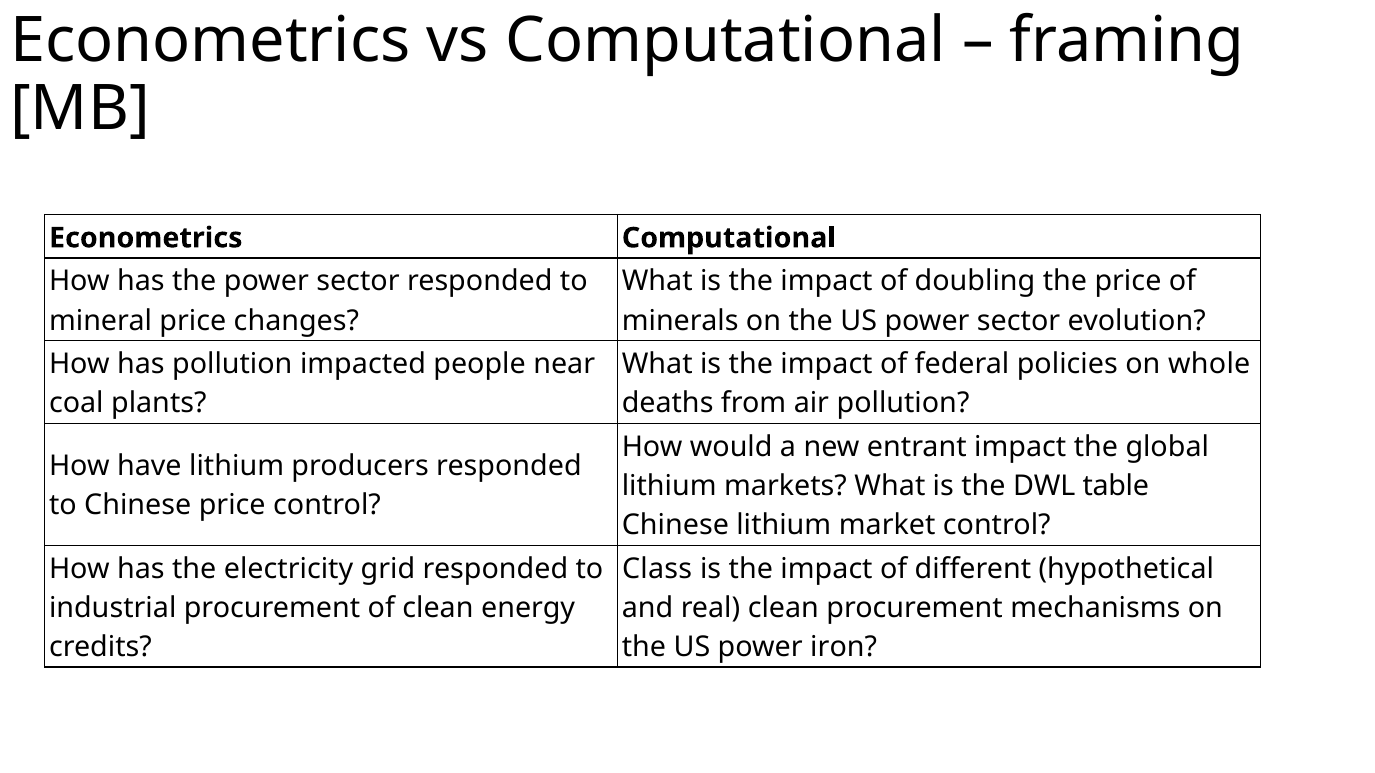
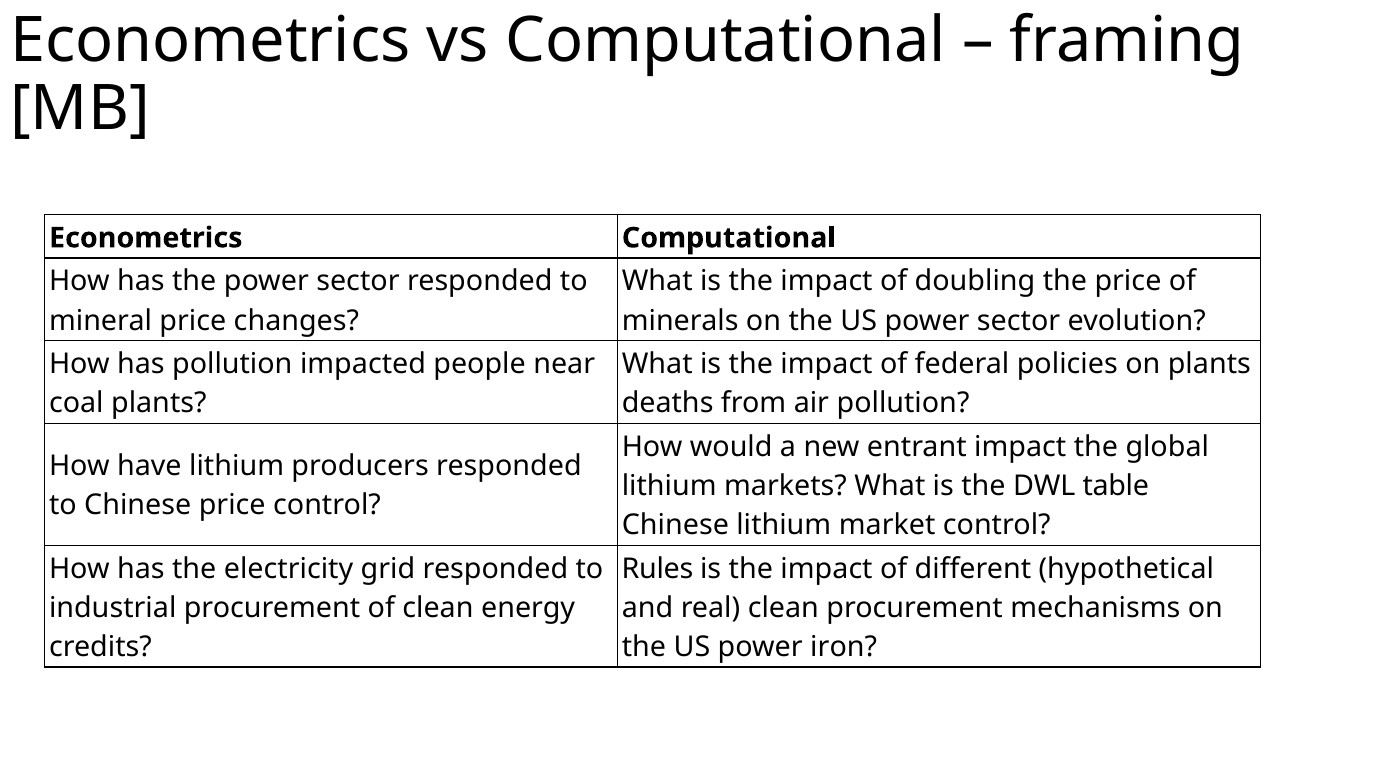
on whole: whole -> plants (1209, 364)
Class: Class -> Rules (657, 569)
